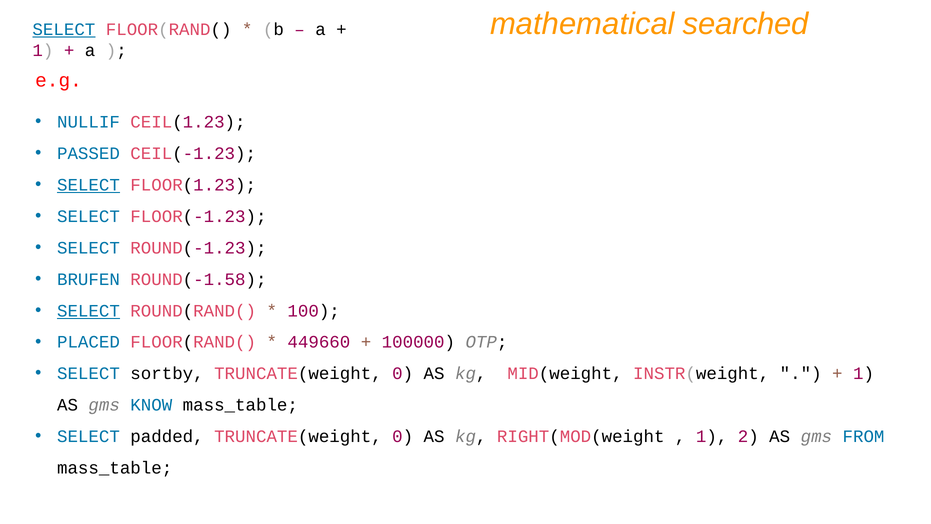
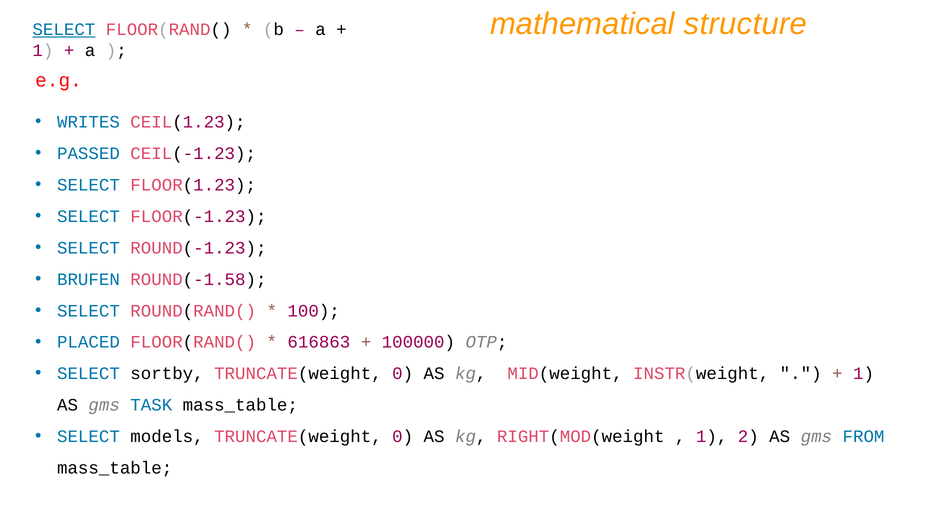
searched: searched -> structure (745, 24)
NULLIF: NULLIF -> WRITES (88, 122)
SELECT underline: present -> none (88, 185)
SELECT underline: present -> none (88, 311)
449660: 449660 -> 616863 (319, 342)
KNOW: KNOW -> TASK (151, 405)
padded: padded -> models (167, 436)
